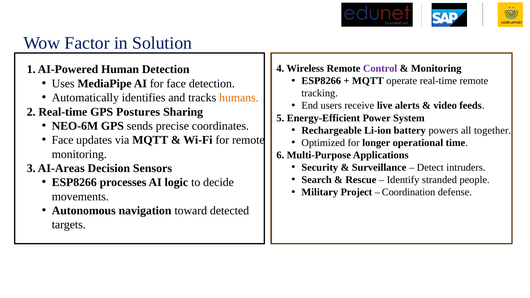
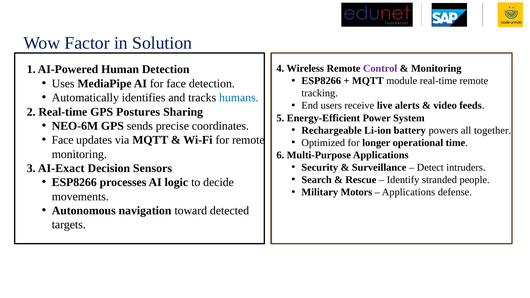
operate: operate -> module (402, 81)
humans colour: orange -> blue (239, 98)
AI-Areas: AI-Areas -> AI-Exact (61, 168)
Project: Project -> Motors (356, 192)
Coordination: Coordination -> Applications (409, 192)
